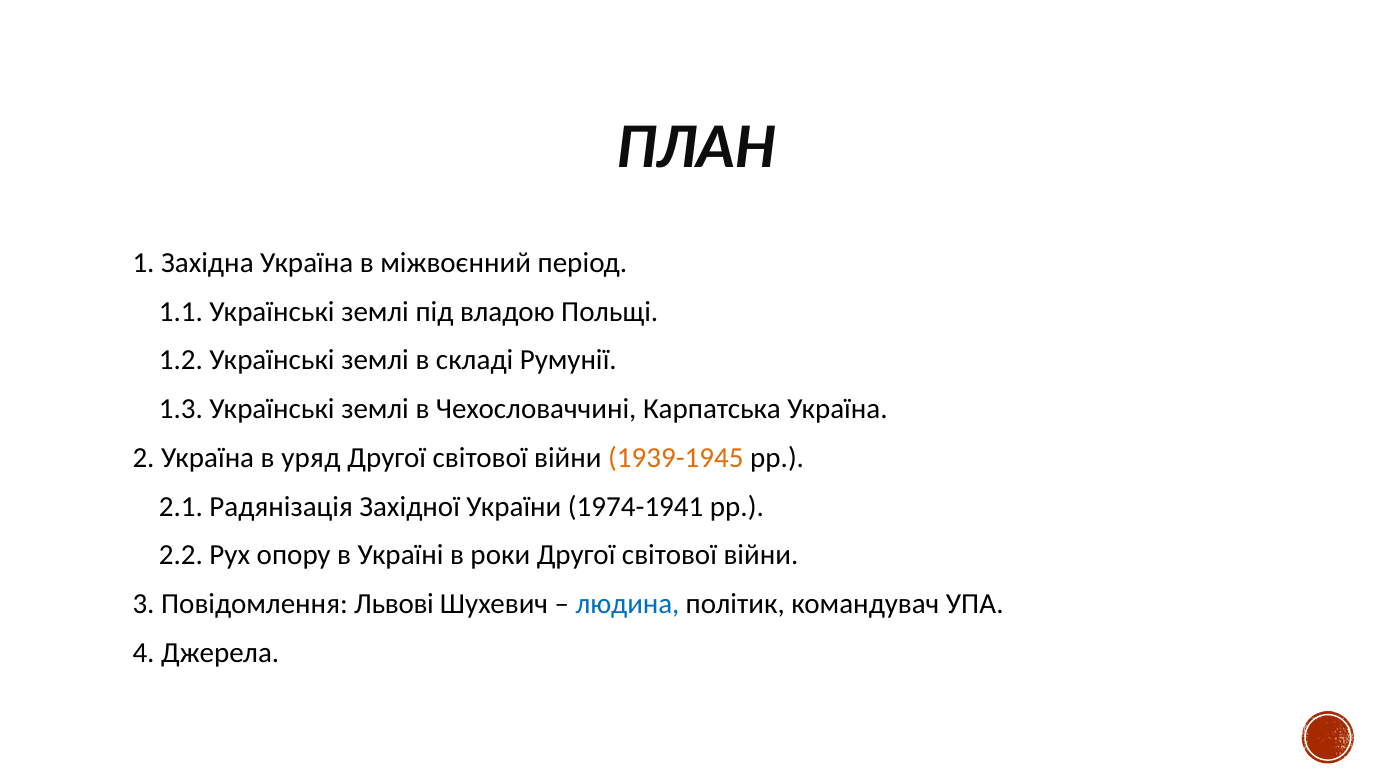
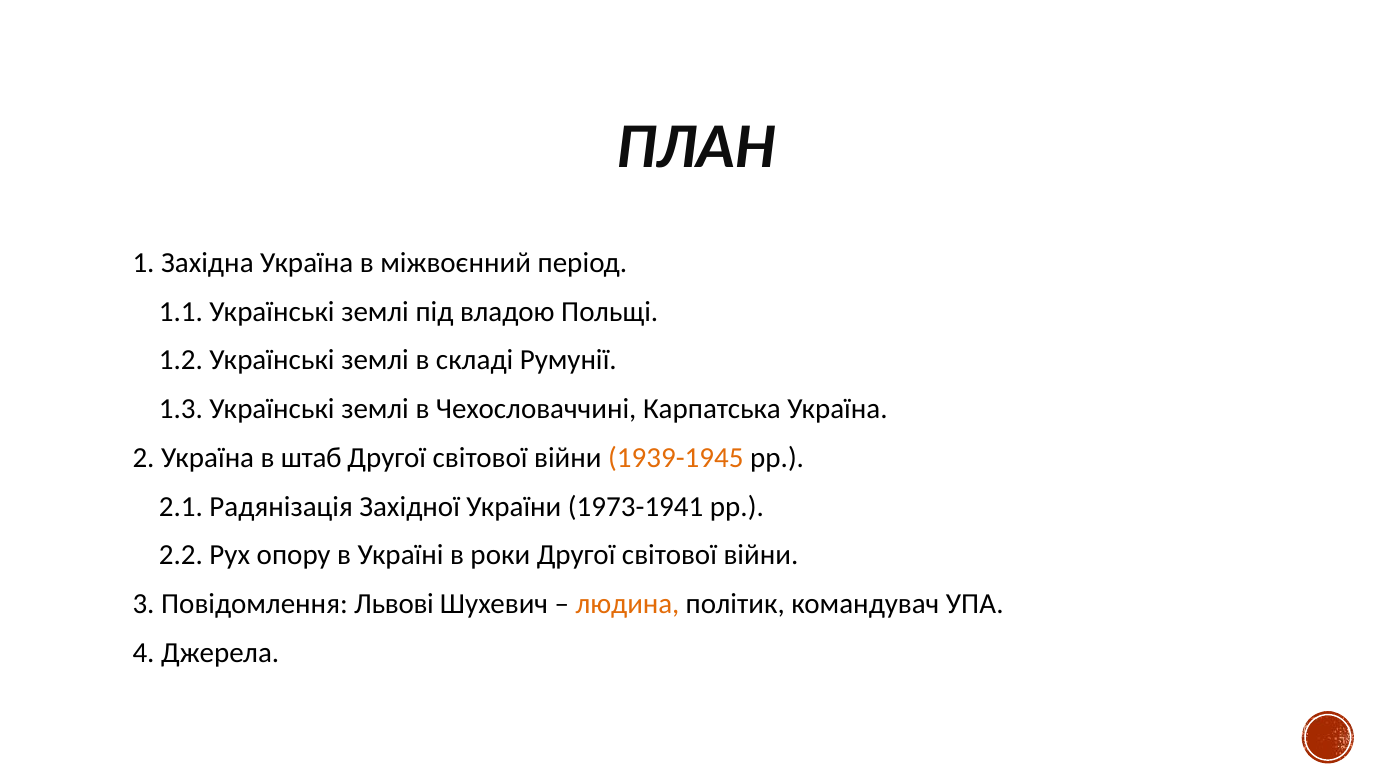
уряд: уряд -> штаб (311, 458)
1974-1941: 1974-1941 -> 1973-1941 (636, 506)
людина colour: blue -> orange (628, 604)
